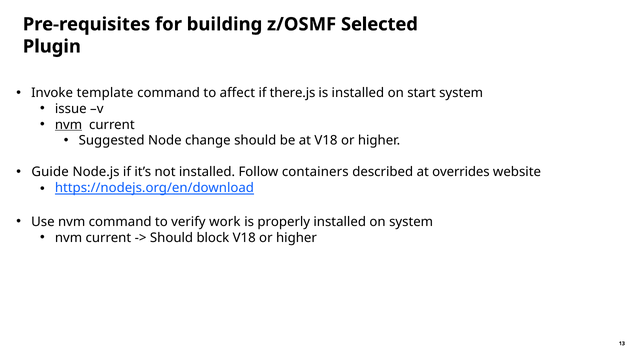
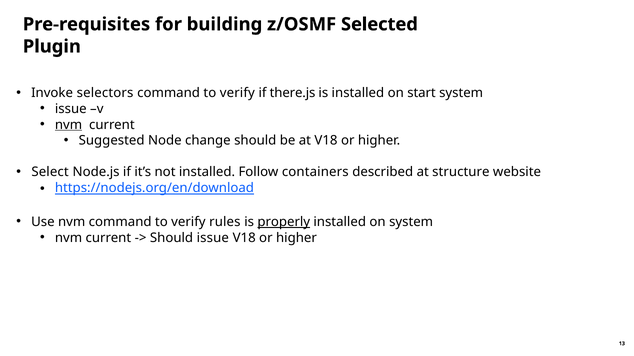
template: template -> selectors (105, 93)
affect: affect -> verify (237, 93)
Guide: Guide -> Select (50, 172)
overrides: overrides -> structure (461, 172)
work: work -> rules (225, 222)
properly underline: none -> present (284, 222)
Should block: block -> issue (213, 238)
